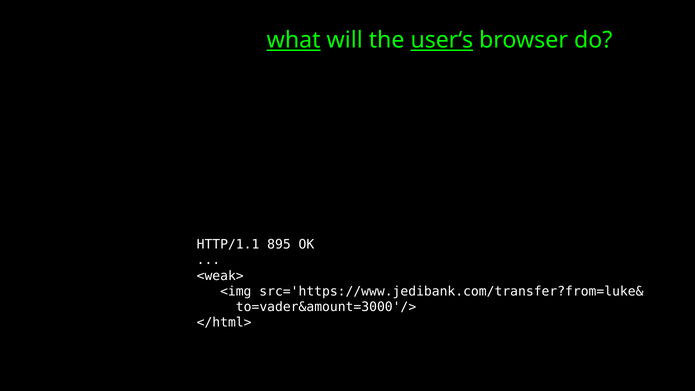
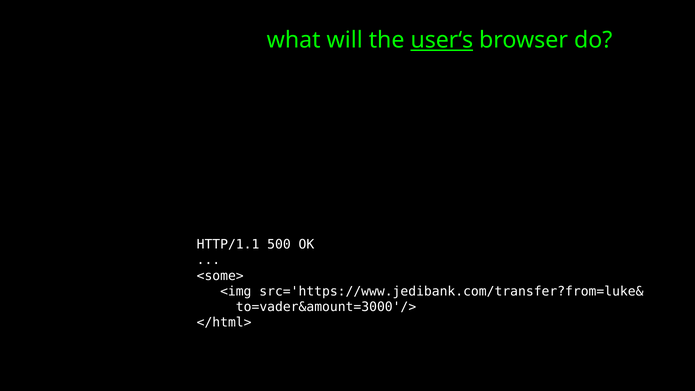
what underline: present -> none (294, 40)
895: 895 -> 500 (279, 244)
<weak>: <weak> -> <some> (220, 276)
